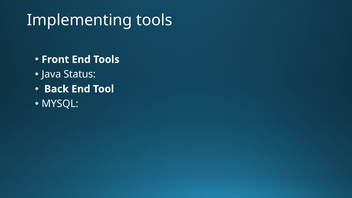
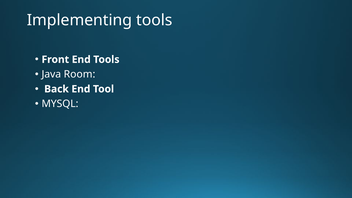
Status: Status -> Room (80, 74)
